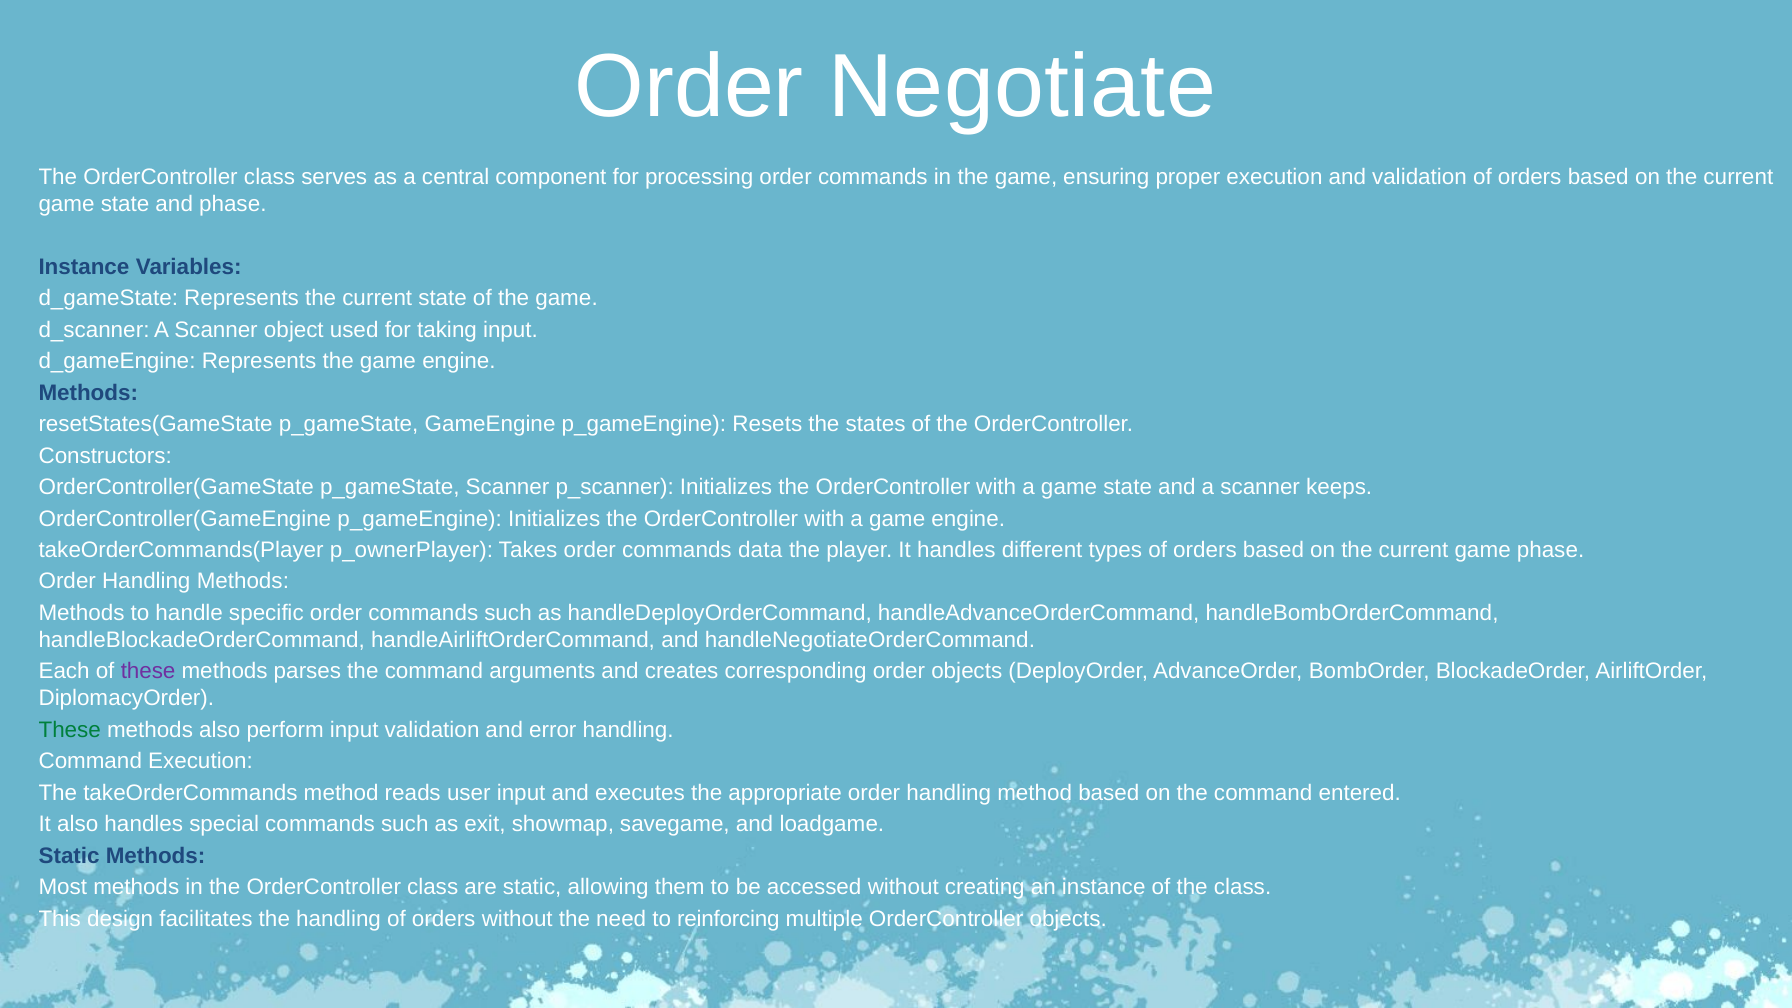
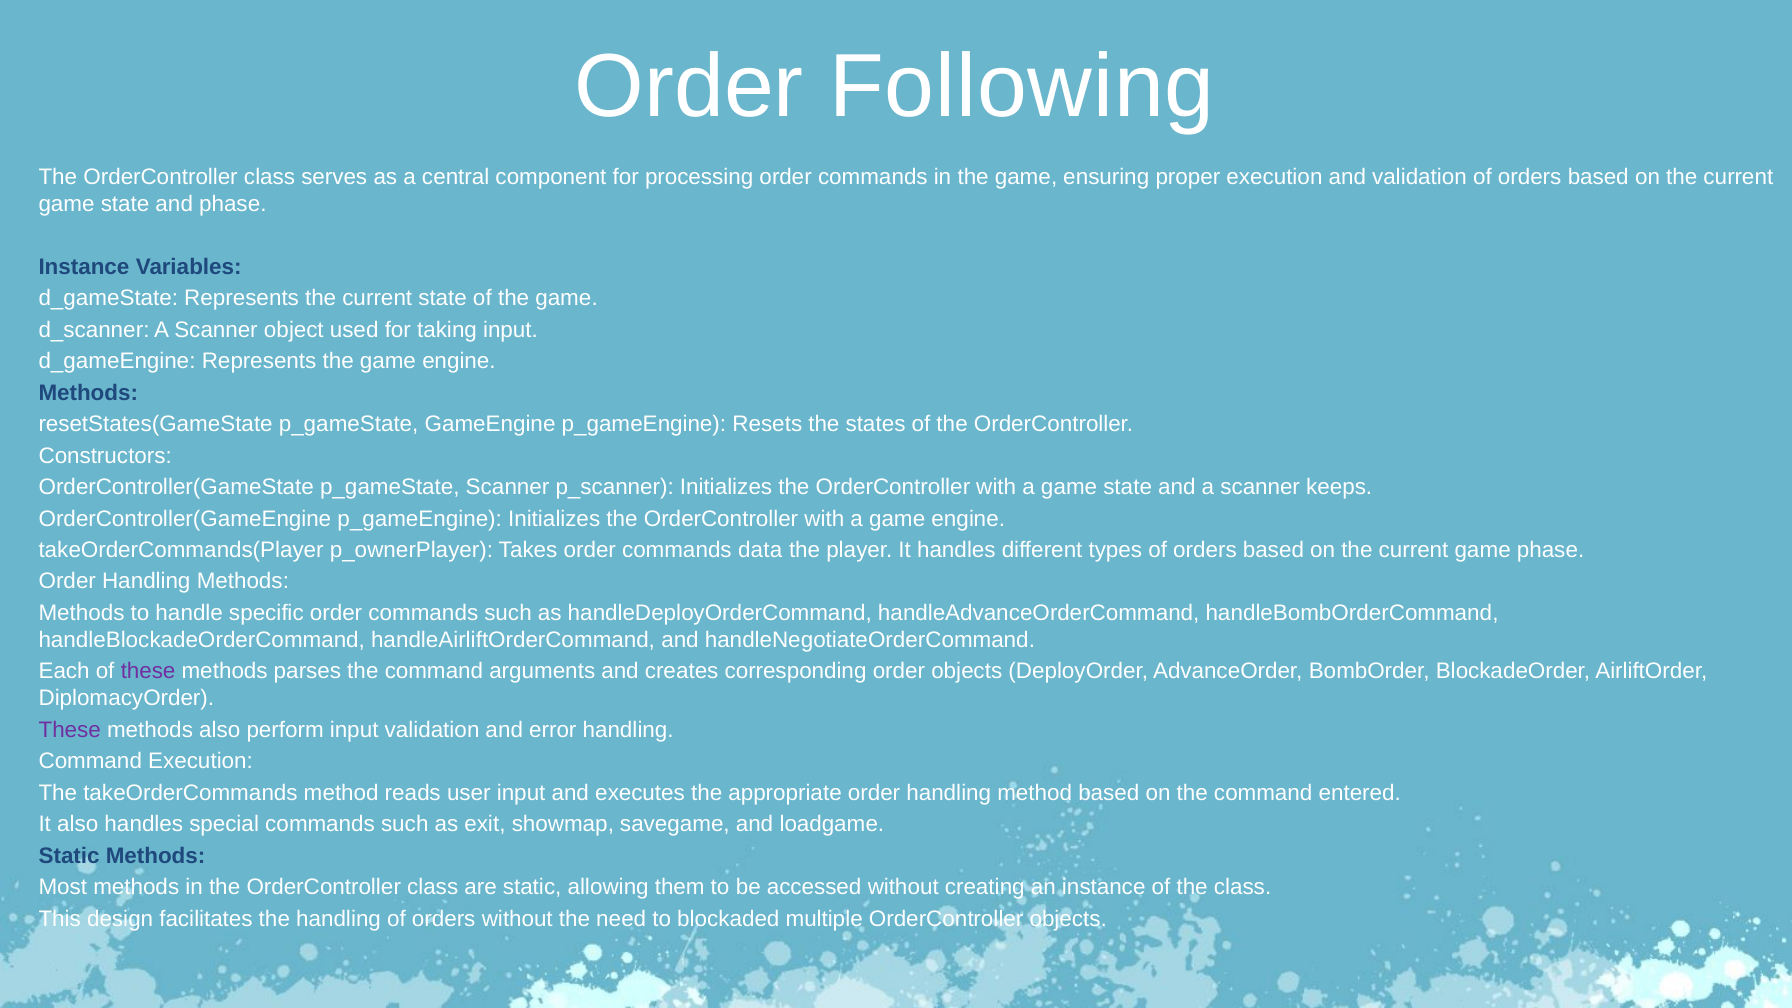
Negotiate: Negotiate -> Following (1022, 87)
These colour: green -> purple (70, 730)
reinforcing: reinforcing -> blockaded (728, 919)
